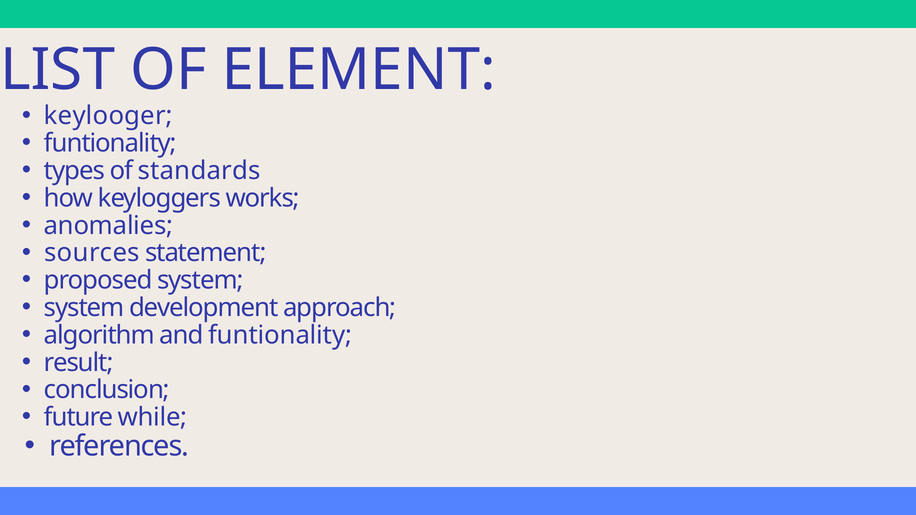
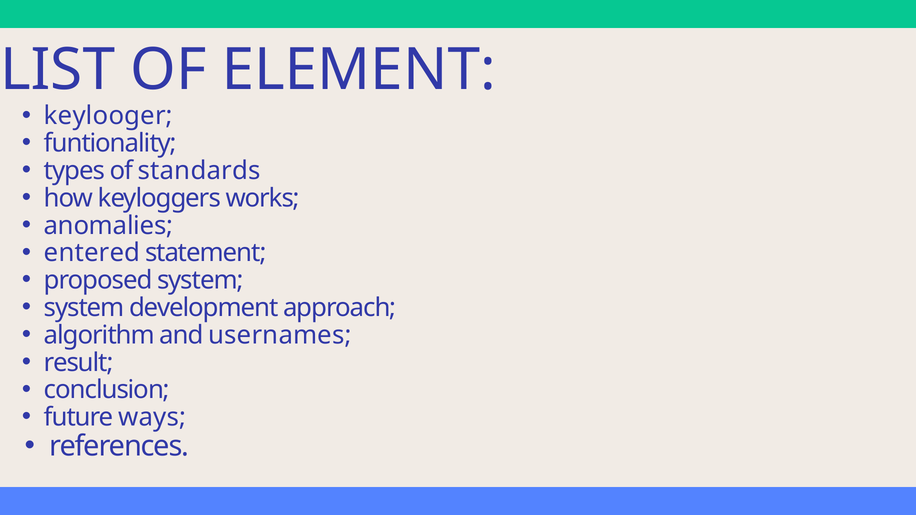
sources: sources -> entered (92, 253)
and funtionality: funtionality -> usernames (280, 335)
while: while -> ways (152, 417)
